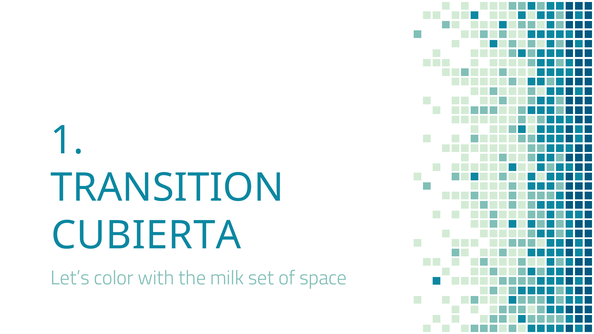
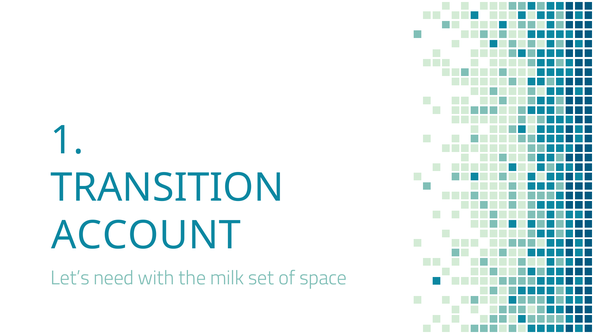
CUBIERTA: CUBIERTA -> ACCOUNT (146, 235)
color: color -> need (114, 278)
